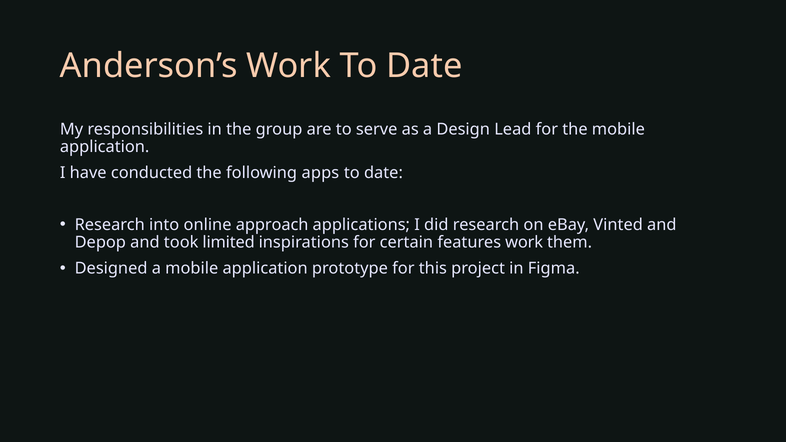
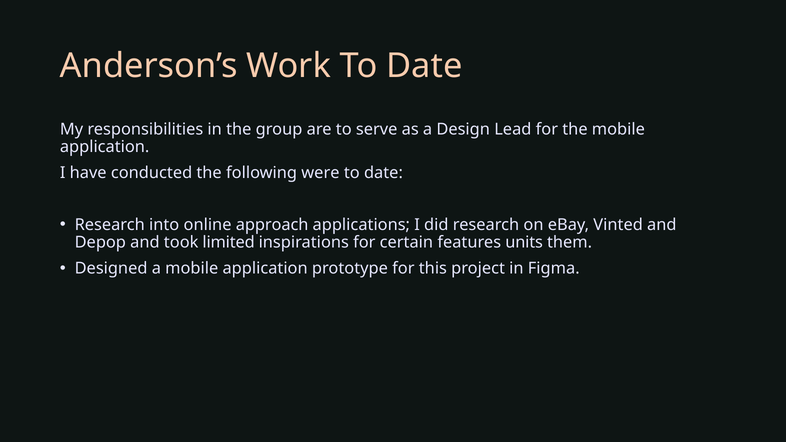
apps: apps -> were (320, 173)
features work: work -> units (524, 243)
